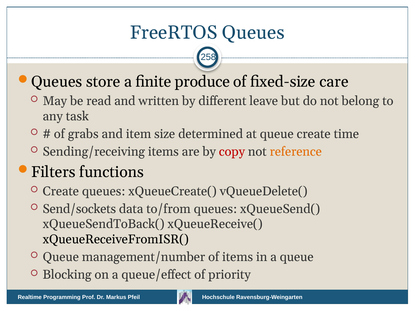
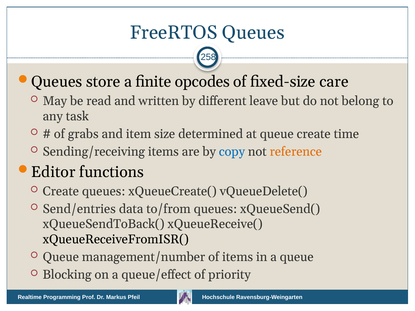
produce: produce -> opcodes (202, 82)
copy colour: red -> blue (232, 152)
Filters: Filters -> Editor (53, 172)
Send/sockets: Send/sockets -> Send/entries (79, 209)
